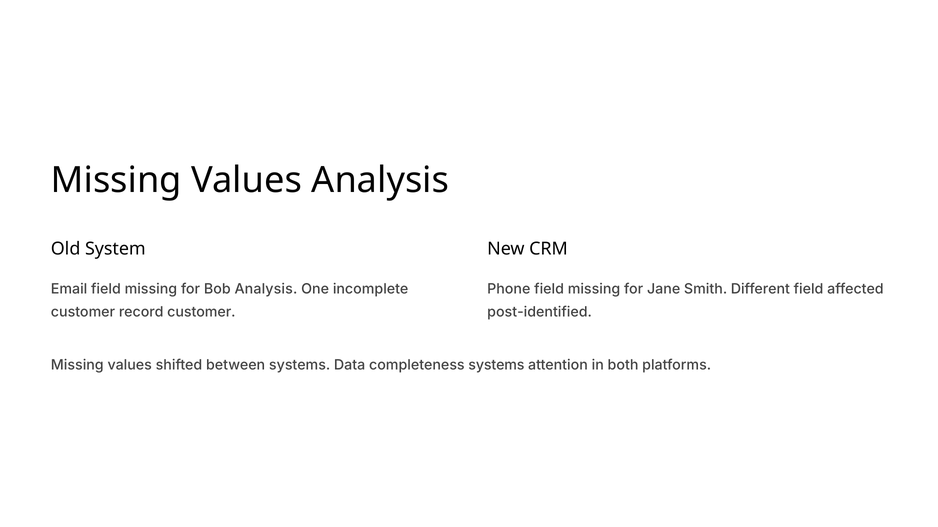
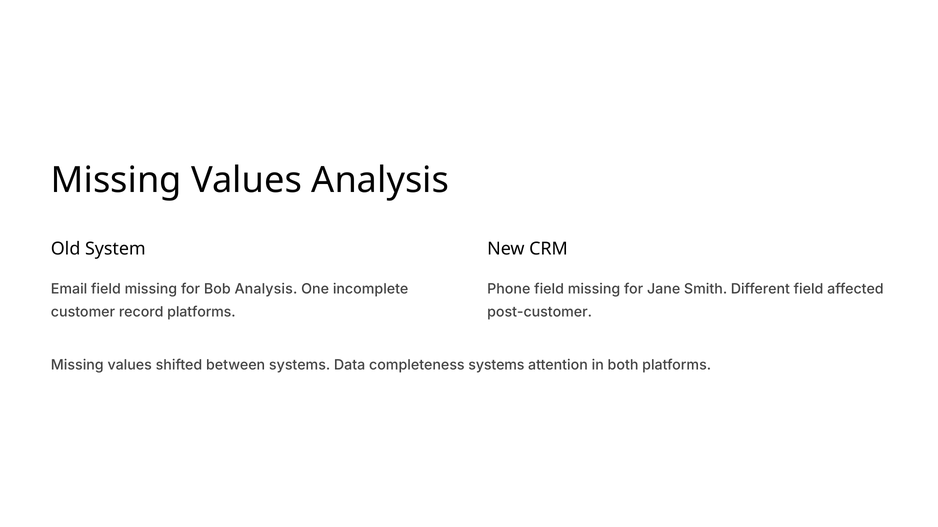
record customer: customer -> platforms (201, 313)
post-identified: post-identified -> post-customer (540, 313)
